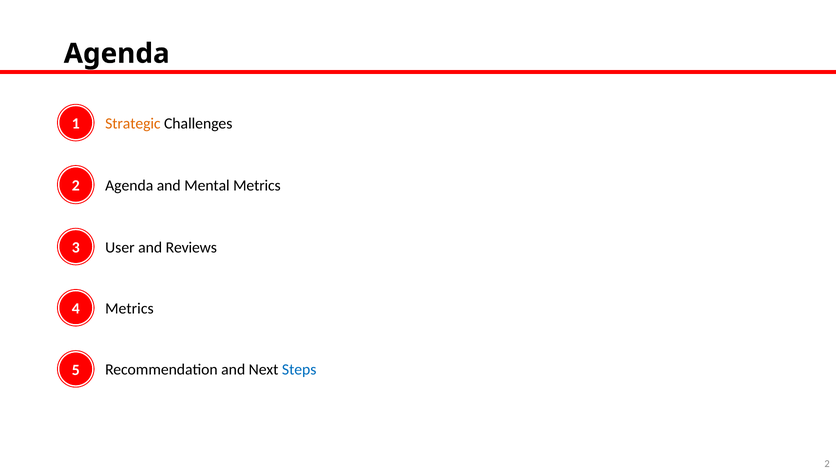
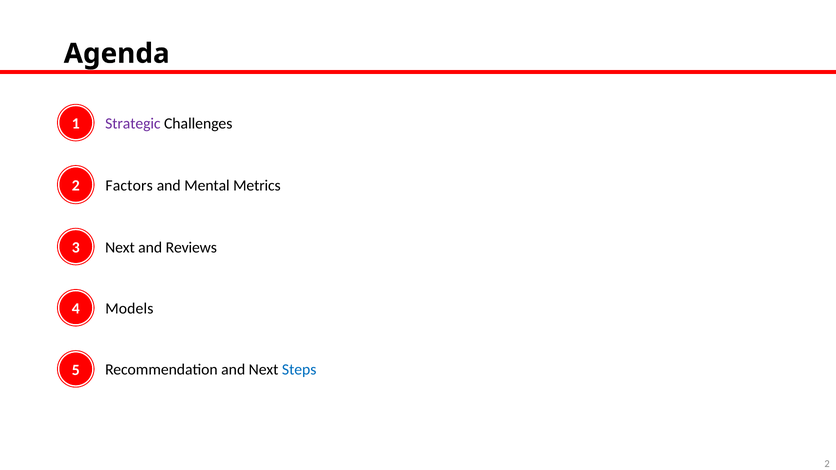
Strategic colour: orange -> purple (133, 124)
2 Agenda: Agenda -> Factors (129, 186)
3 User: User -> Next (120, 248)
4 Metrics: Metrics -> Models (129, 309)
